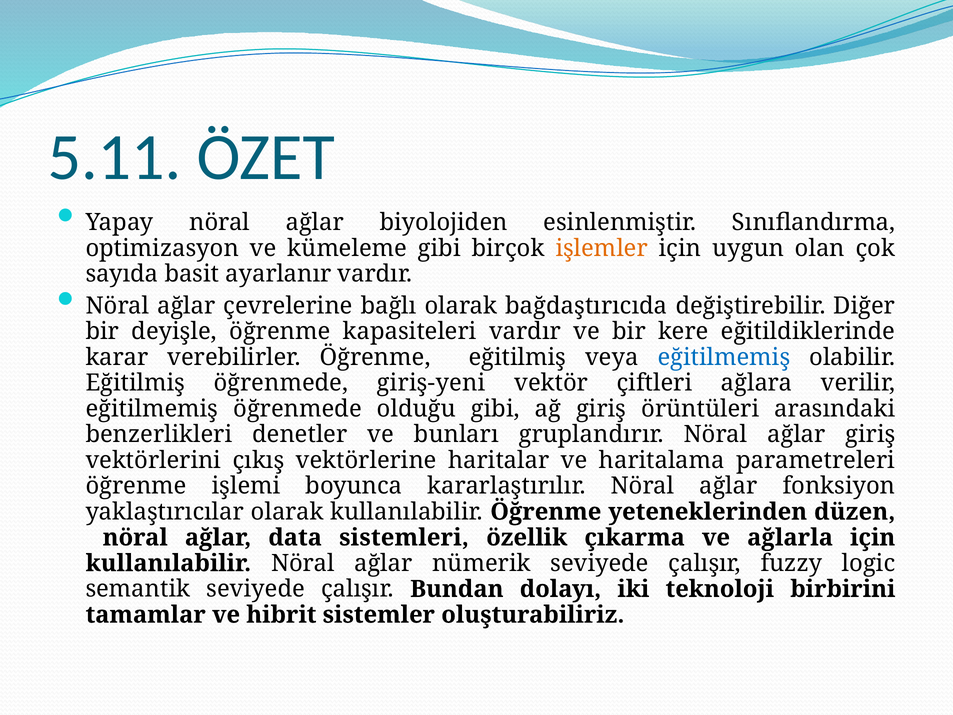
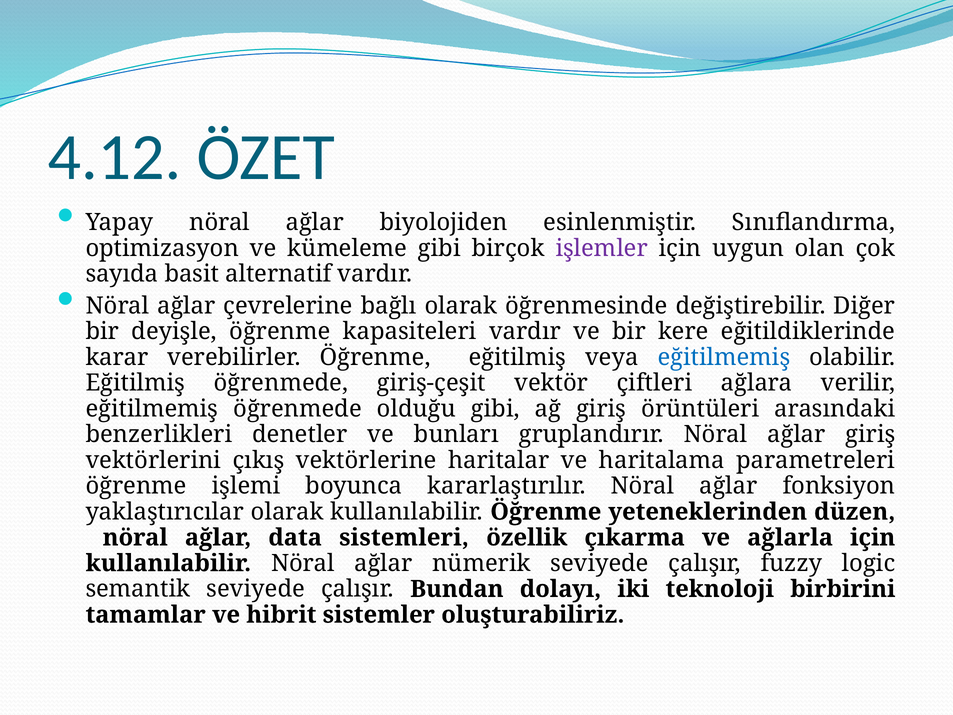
5.11: 5.11 -> 4.12 (115, 157)
işlemler colour: orange -> purple (602, 248)
ayarlanır: ayarlanır -> alternatif (278, 274)
bağdaştırıcıda: bağdaştırıcıda -> öğrenmesinde (586, 306)
giriş-yeni: giriş-yeni -> giriş-çeşit (431, 383)
